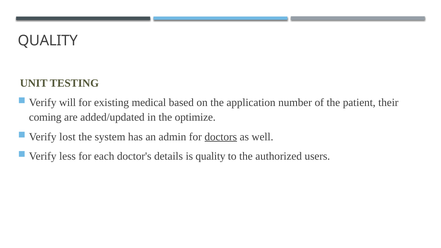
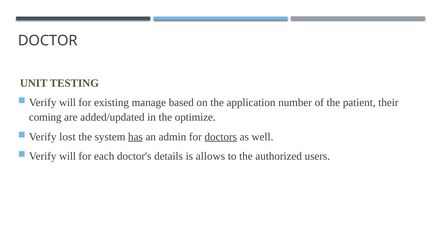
QUALITY: QUALITY -> DOCTOR (48, 41)
medical: medical -> manage (149, 103)
has underline: none -> present (135, 137)
less: less -> will (68, 156)
is quality: quality -> allows (210, 156)
